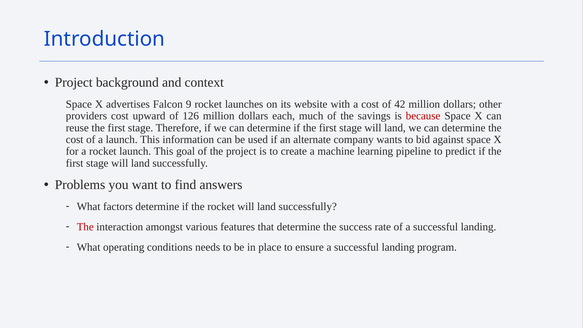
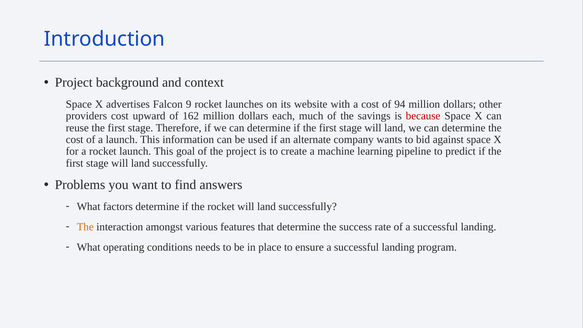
42: 42 -> 94 (400, 104)
126: 126 -> 162 (191, 116)
The colour: red -> orange (85, 227)
